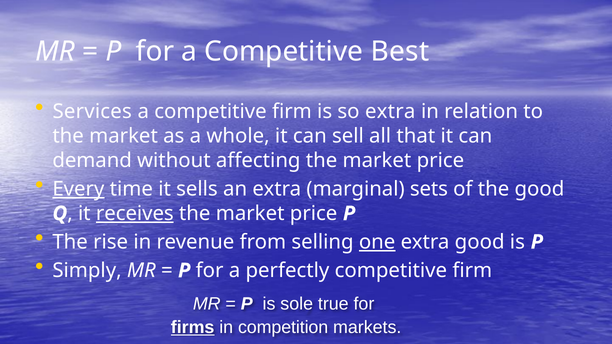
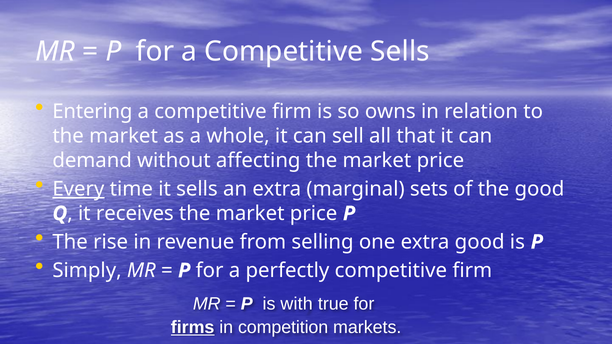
Competitive Best: Best -> Sells (400, 51)
Services: Services -> Entering (92, 112)
so extra: extra -> owns (390, 112)
receives underline: present -> none (135, 214)
one underline: present -> none (377, 242)
sole: sole -> with (297, 304)
